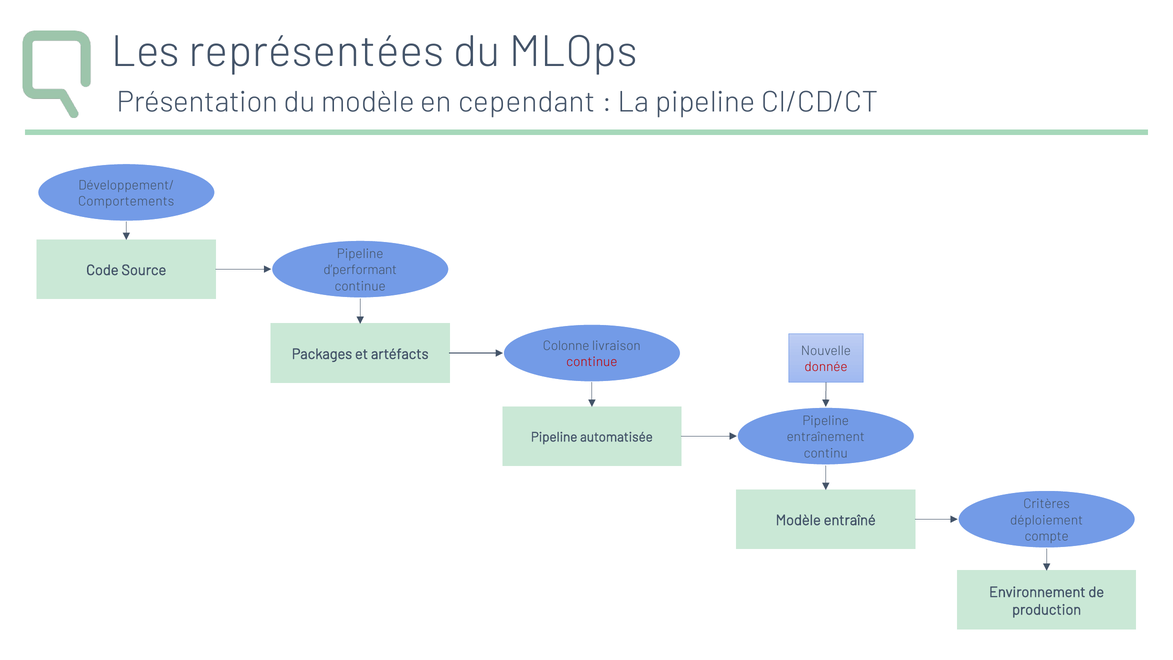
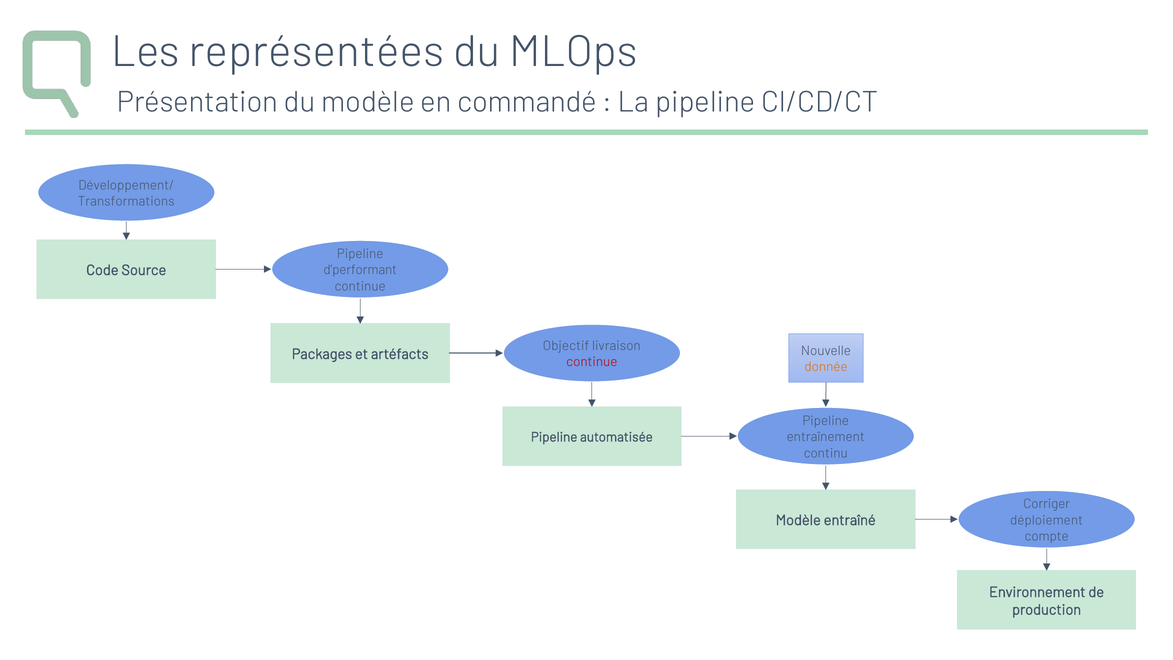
cependant: cependant -> commandé (527, 102)
Comportements: Comportements -> Transformations (126, 201)
Colonne: Colonne -> Objectif (566, 346)
donnée colour: red -> orange (826, 367)
Critères: Critères -> Corriger (1047, 504)
